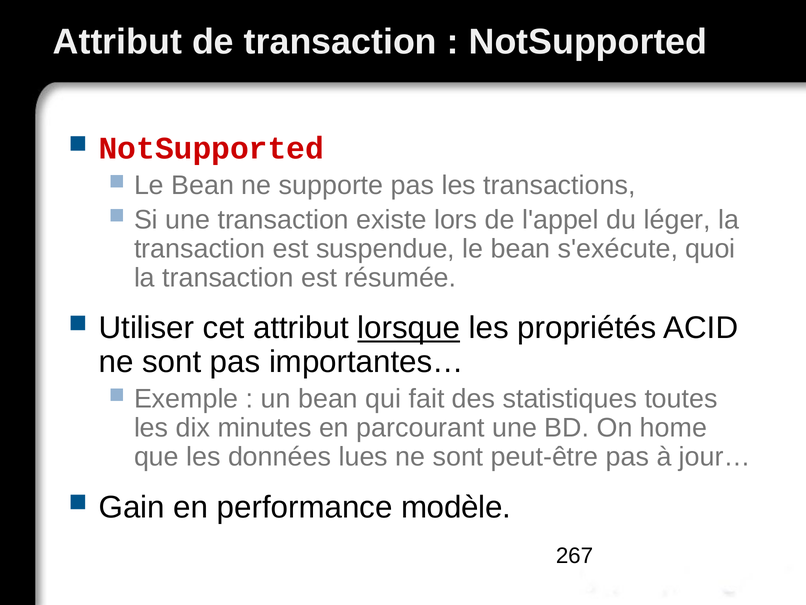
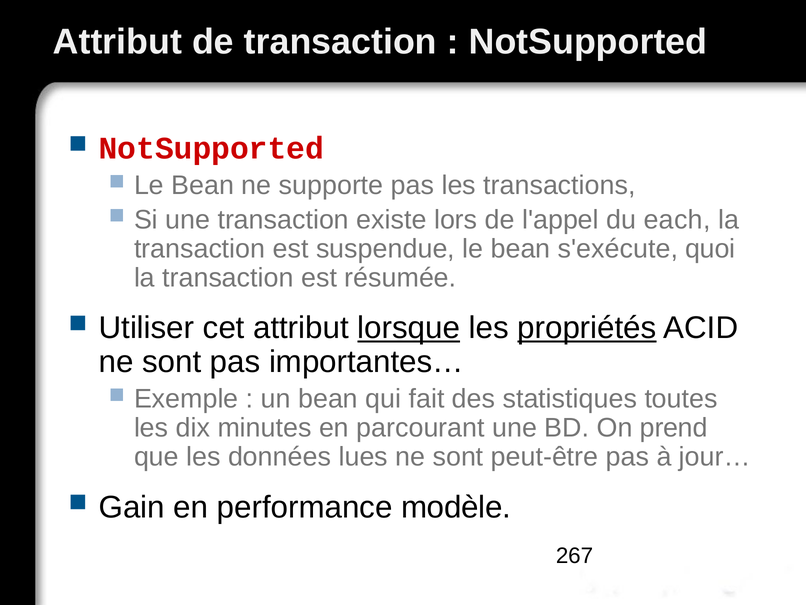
léger: léger -> each (677, 220)
propriétés underline: none -> present (587, 328)
home: home -> prend (674, 428)
